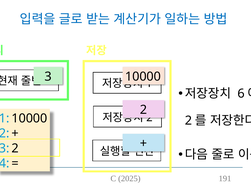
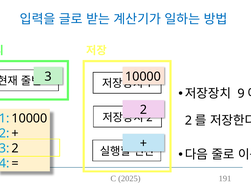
6: 6 -> 9 (241, 94)
